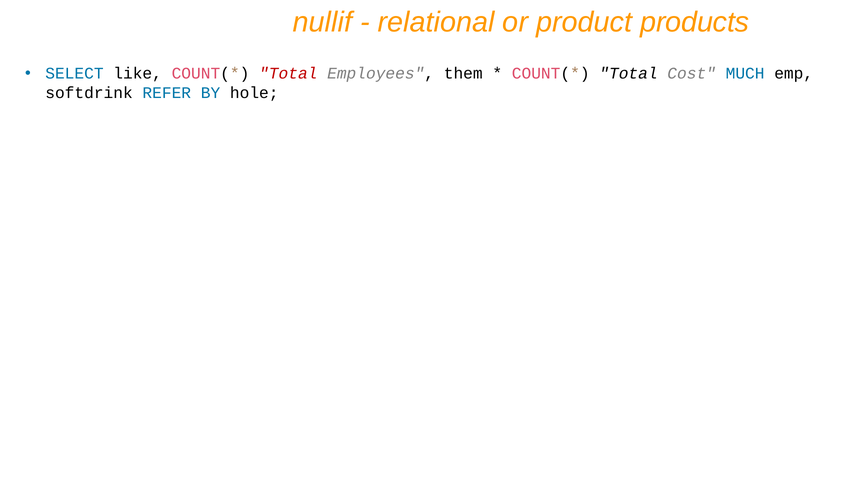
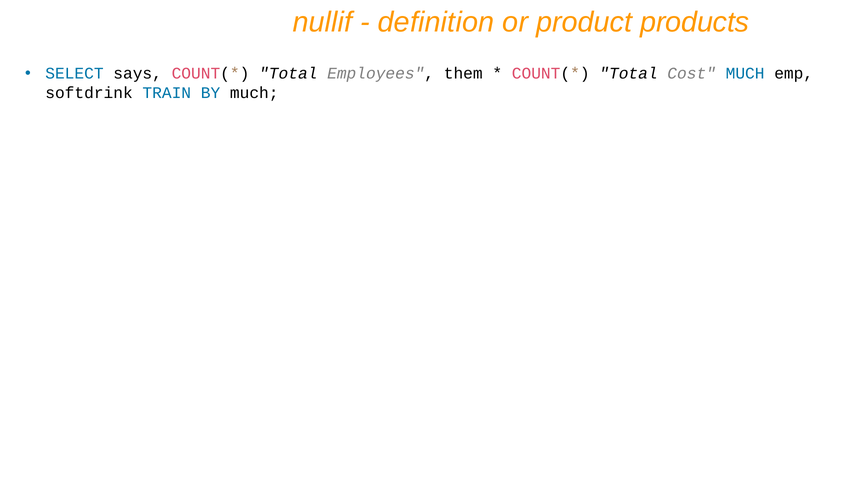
relational: relational -> definition (436, 22)
like: like -> says (138, 74)
Total colour: red -> black (288, 74)
REFER: REFER -> TRAIN (167, 93)
BY hole: hole -> much (254, 93)
